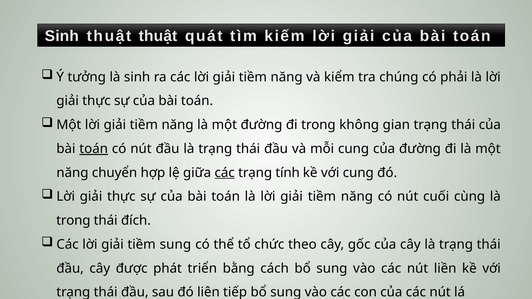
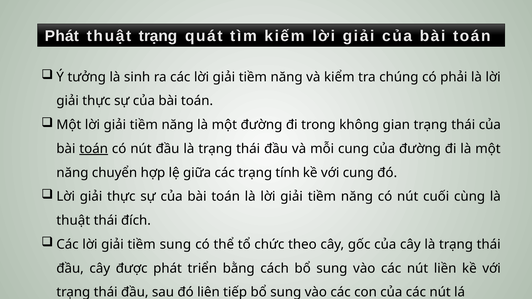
Sinh: Sinh -> Phát (62, 36)
thuật thuật: thuật -> trạng (158, 36)
các underline: present -> none (225, 173)
trong: trong -> thuật (73, 221)
